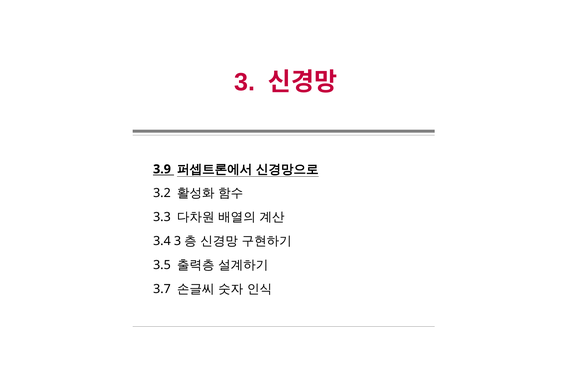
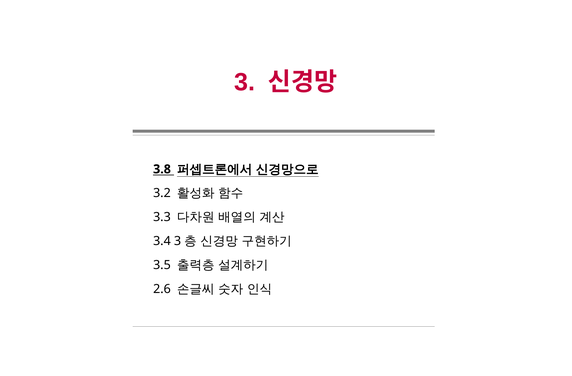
3.9: 3.9 -> 3.8 (162, 169)
3.7: 3.7 -> 2.6 (162, 289)
